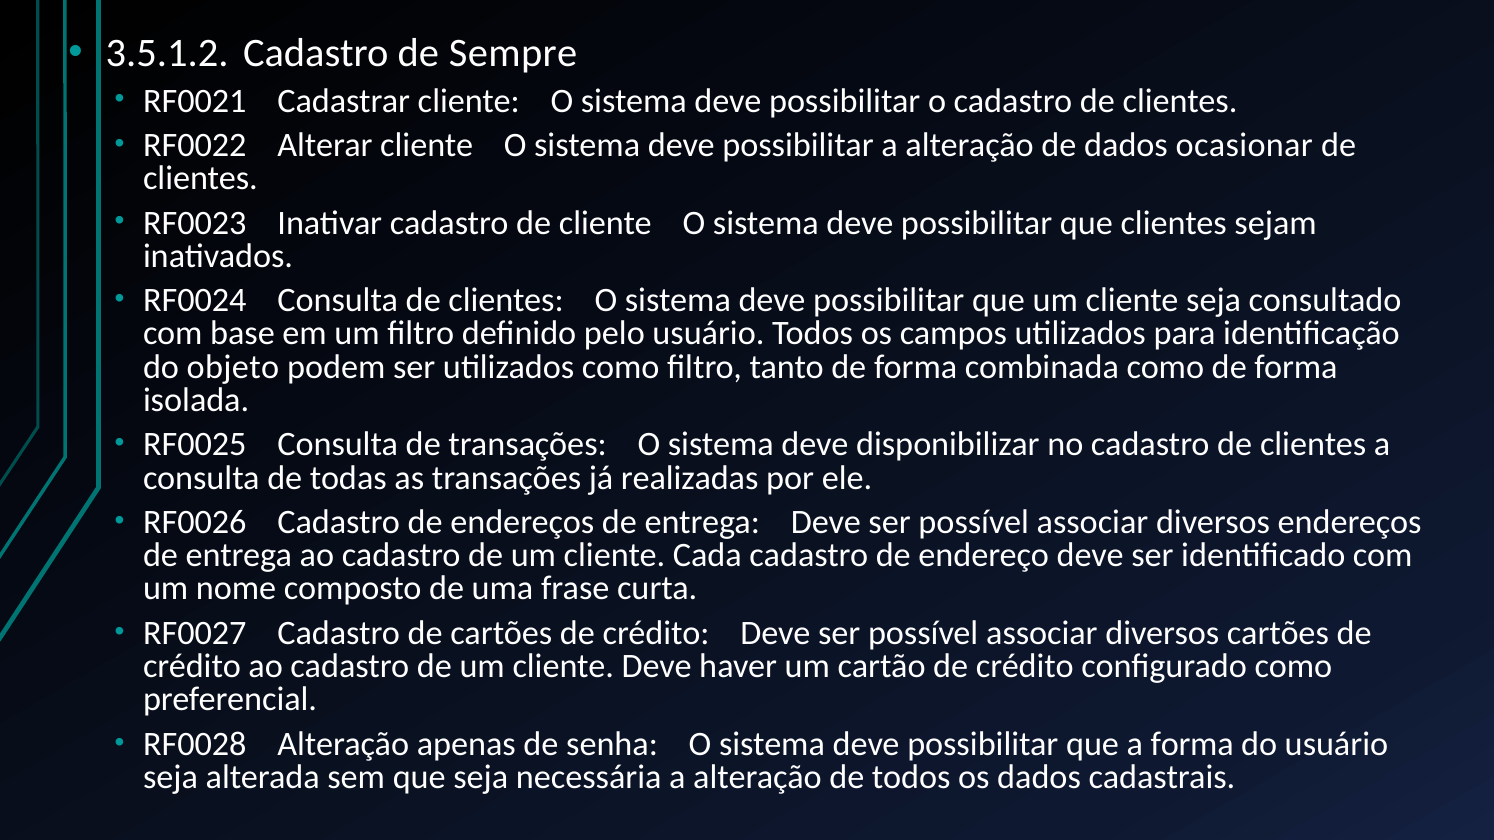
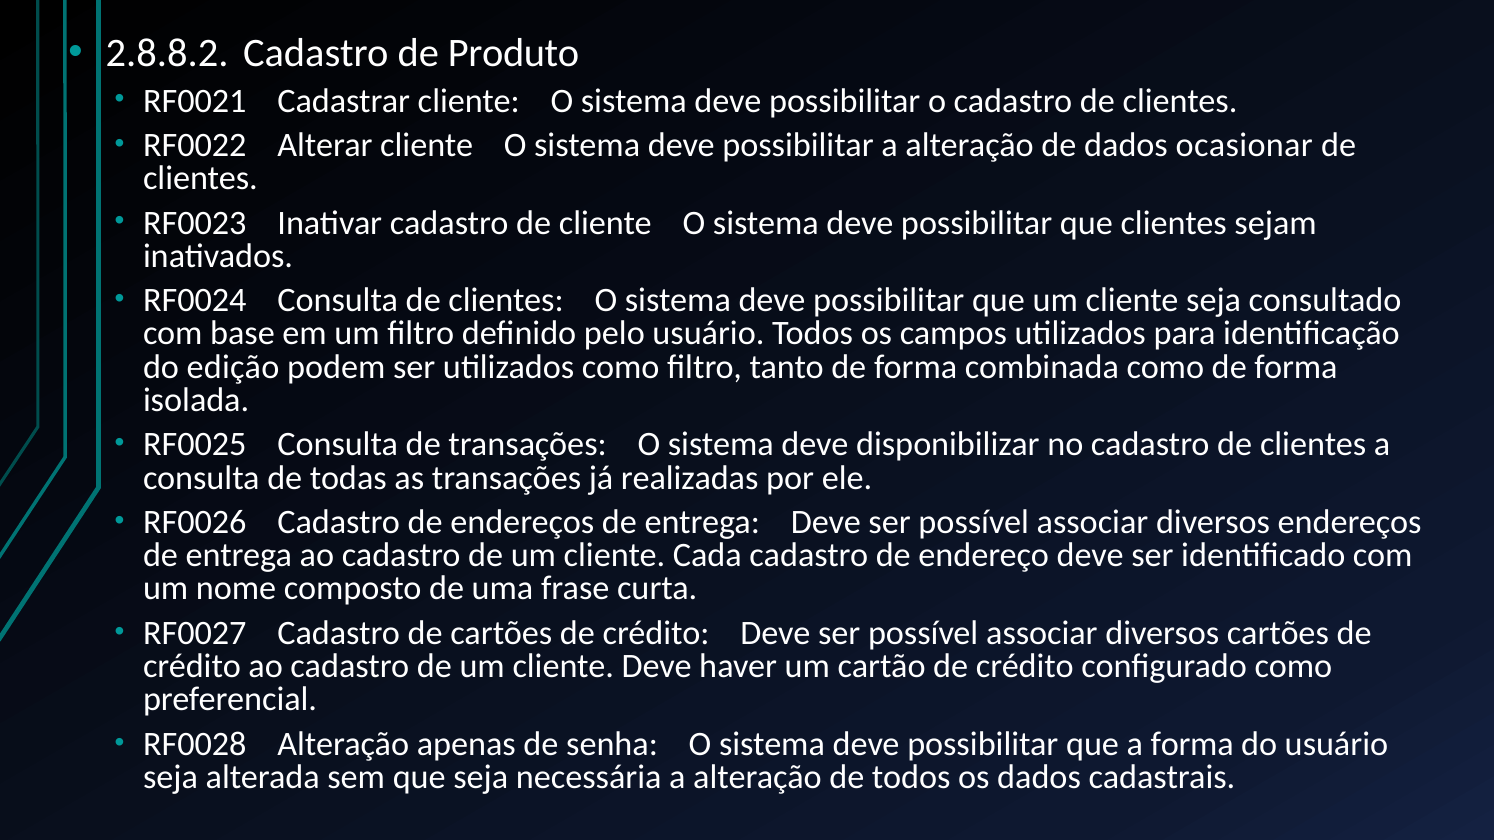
3.5.1.2: 3.5.1.2 -> 2.8.8.2 (167, 53)
Sempre: Sempre -> Produto (514, 53)
objeto: objeto -> edição (233, 367)
